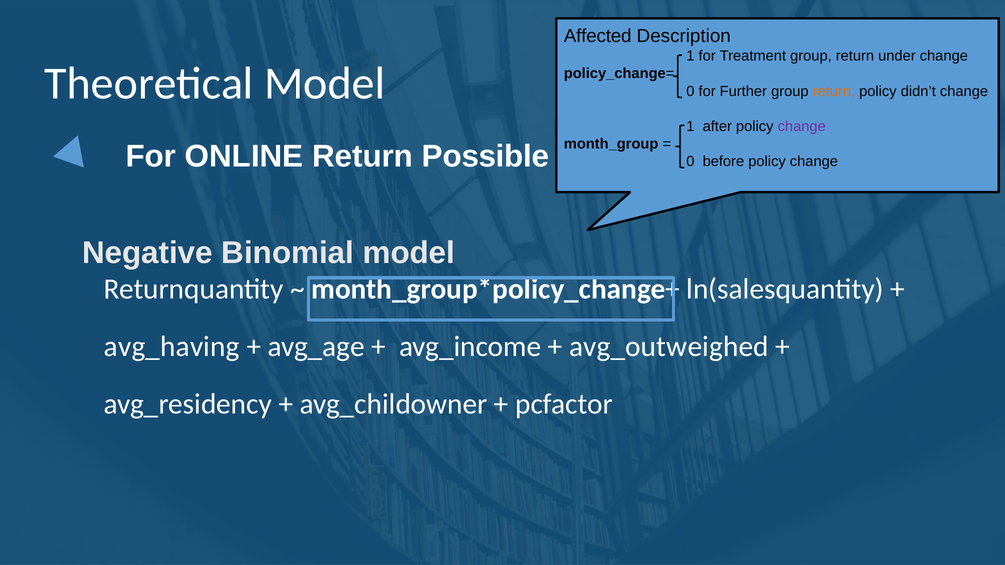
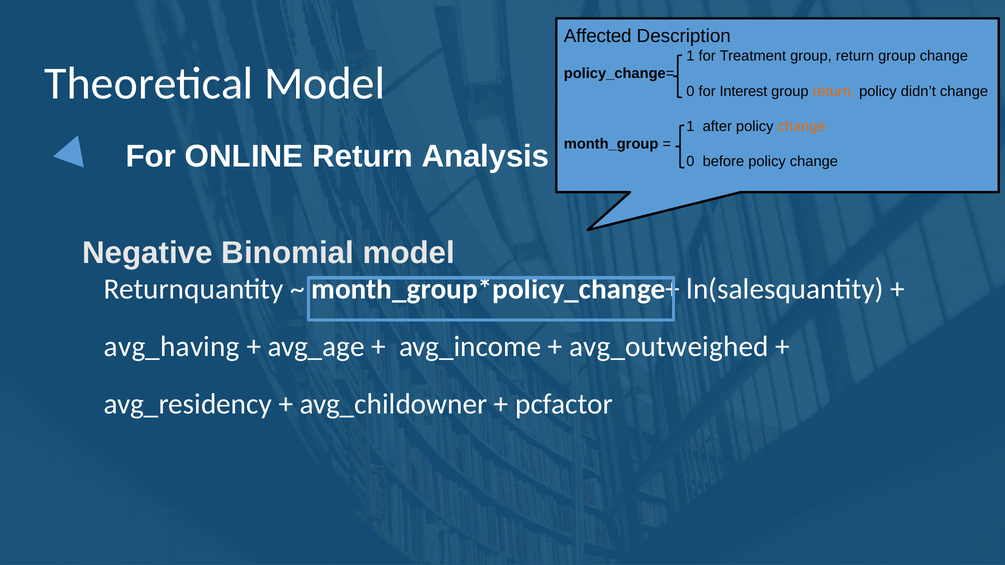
return under: under -> group (897, 56)
Further: Further -> Interest (743, 91)
change colour: purple -> orange (802, 126)
Possible: Possible -> Analysis (486, 157)
